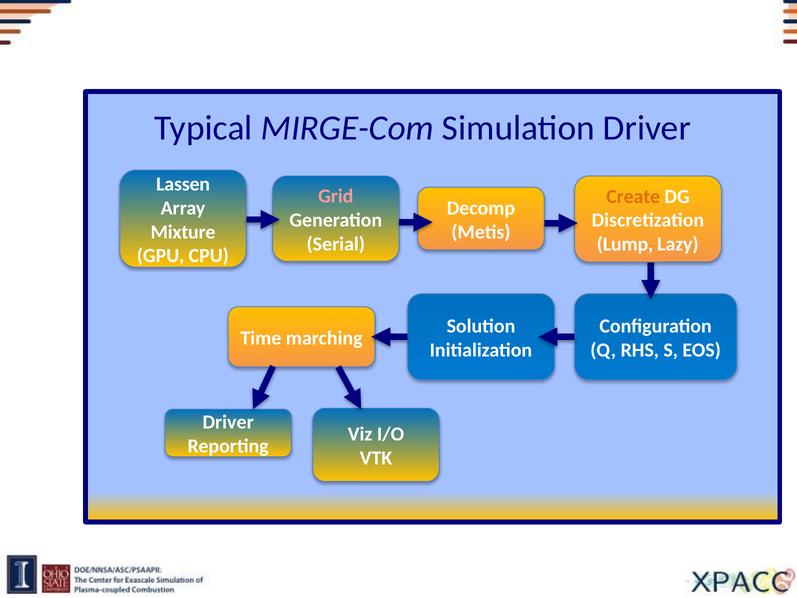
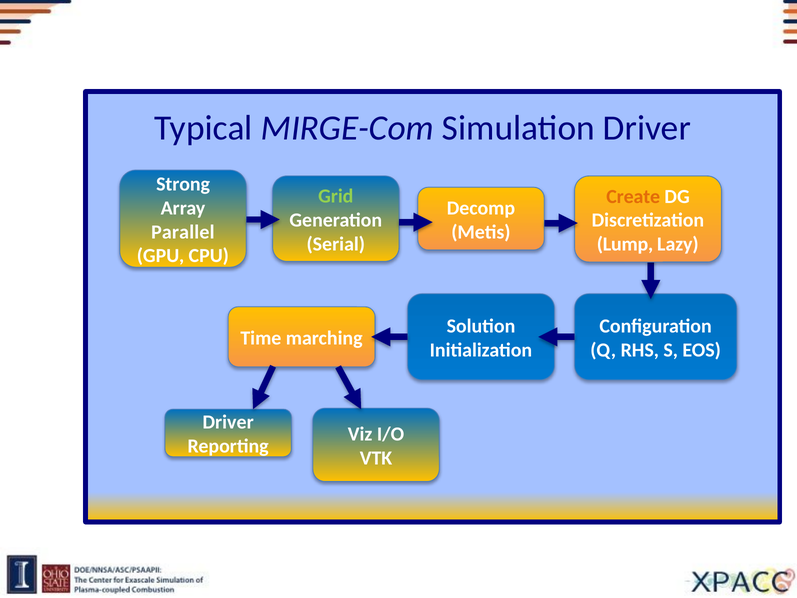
Lassen: Lassen -> Strong (183, 184)
Grid colour: pink -> light green (336, 196)
Mixture: Mixture -> Parallel (183, 232)
